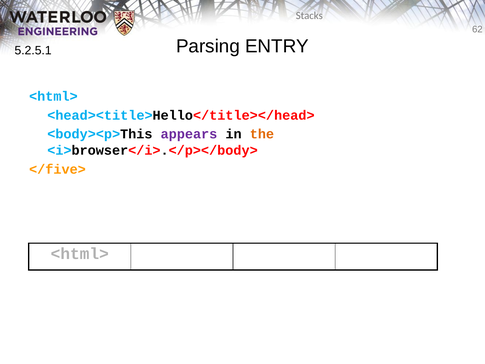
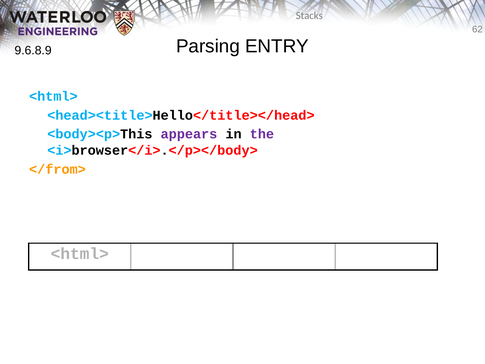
5.2.5.1: 5.2.5.1 -> 9.6.8.9 (33, 51)
the colour: orange -> purple (262, 134)
</five>: </five> -> </from> (57, 169)
